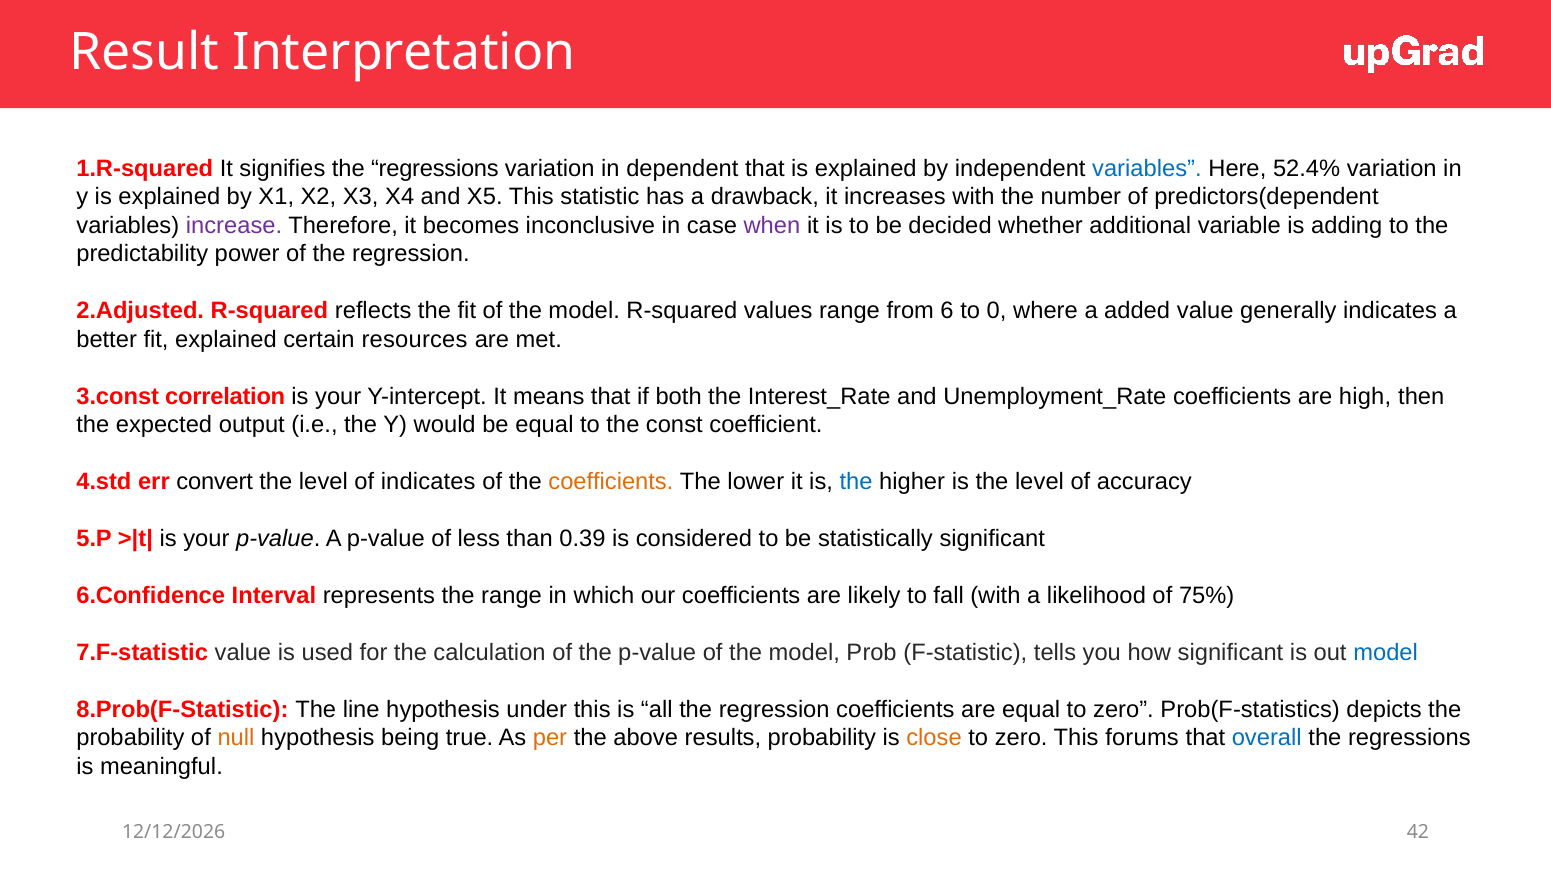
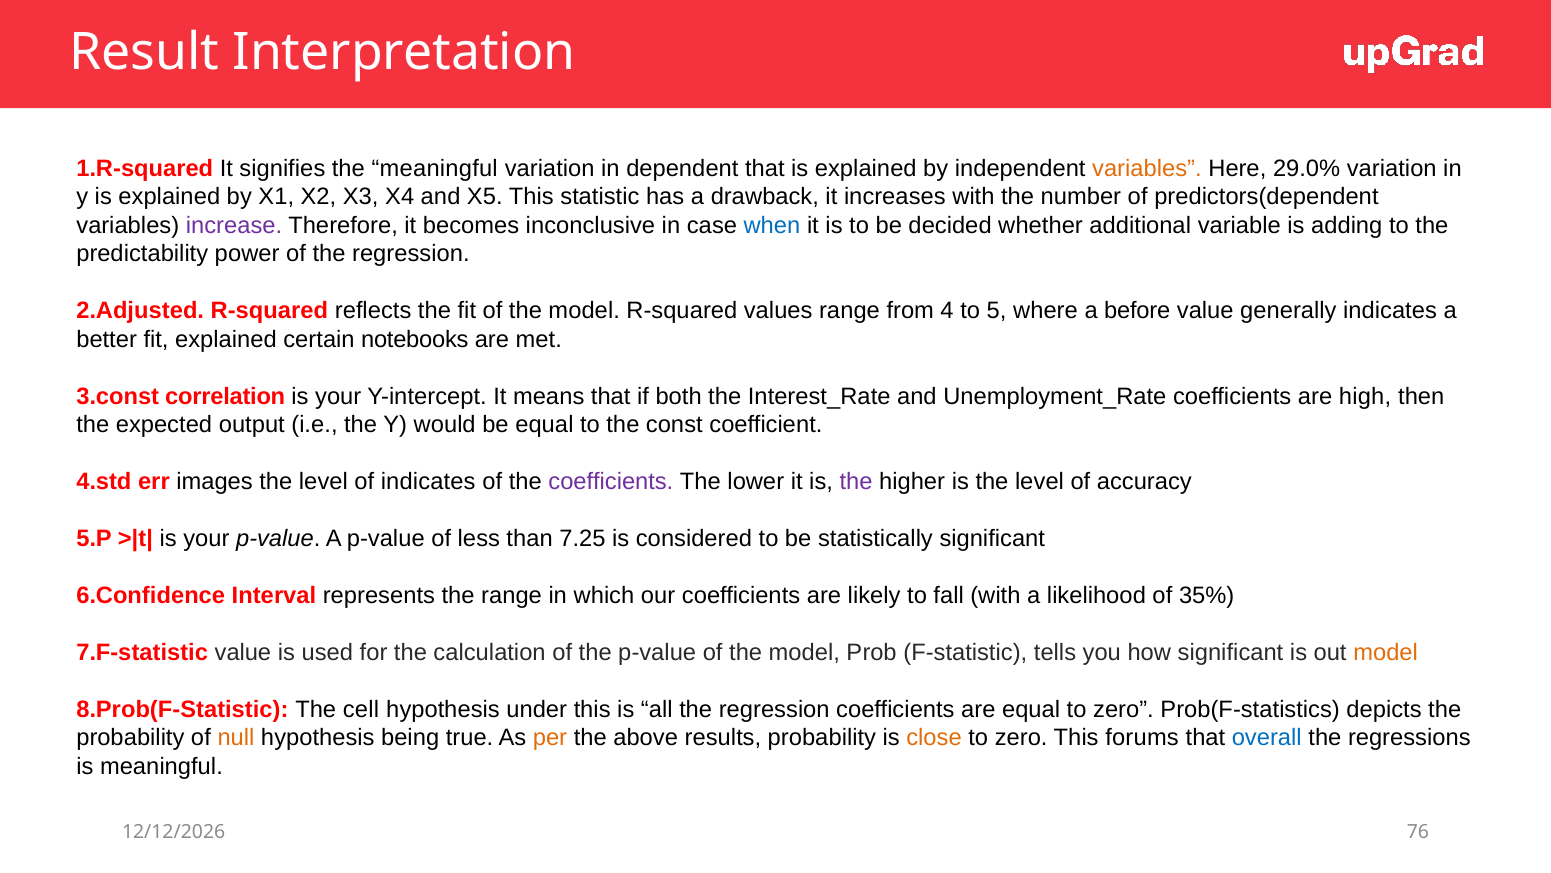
signifies the regressions: regressions -> meaningful (435, 168)
variables colour: blue -> orange (1147, 168)
52.4%: 52.4% -> 29.0% (1307, 168)
when colour: purple -> blue (772, 225)
6: 6 -> 4 (947, 311)
0: 0 -> 5 (997, 311)
added: added -> before (1137, 311)
resources: resources -> notebooks (415, 339)
convert: convert -> images (215, 481)
coefficients colour: orange -> purple (611, 481)
the colour: blue -> purple (856, 481)
0.39: 0.39 -> 7.25 (582, 538)
75%: 75% -> 35% (1207, 595)
model colour: blue -> orange (1386, 652)
line: line -> cell (361, 709)
42: 42 -> 76 (1418, 832)
